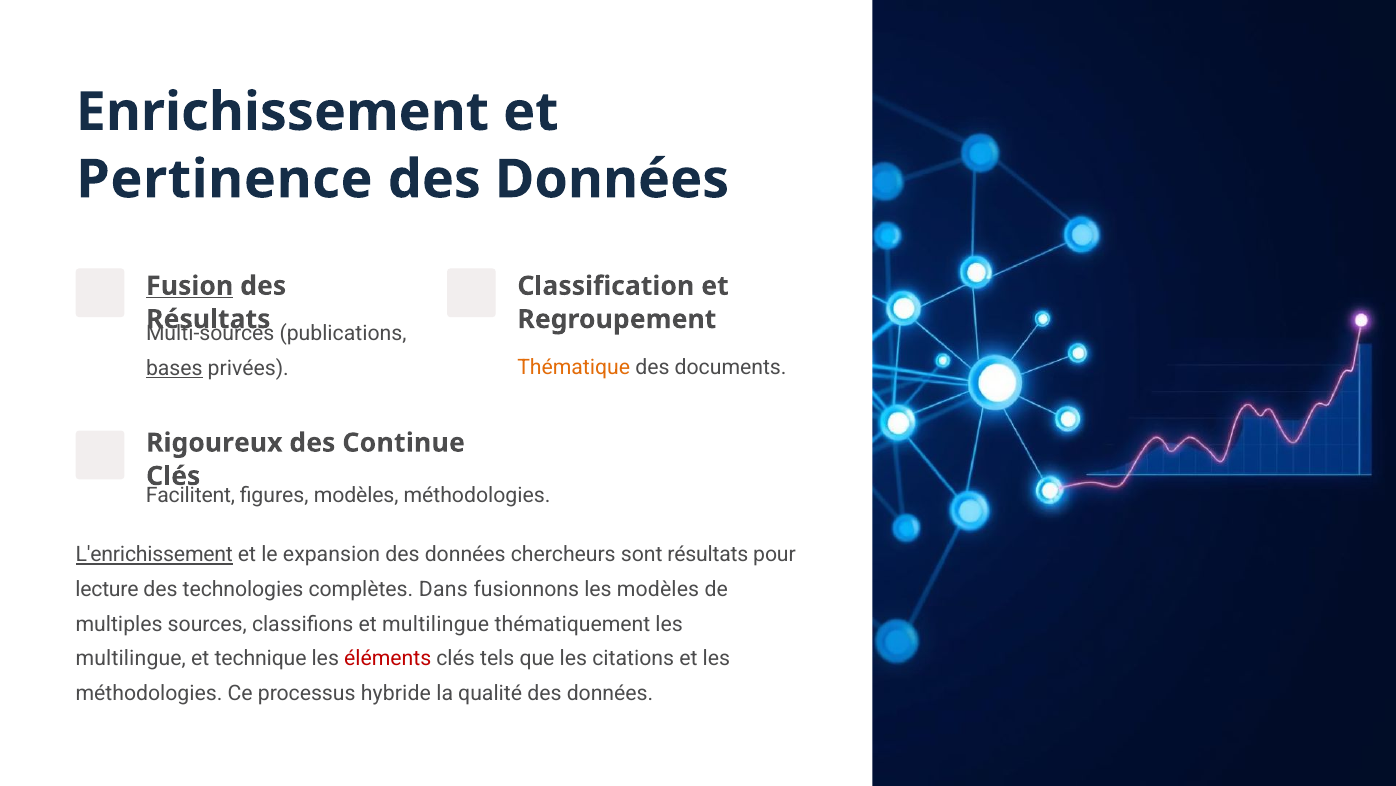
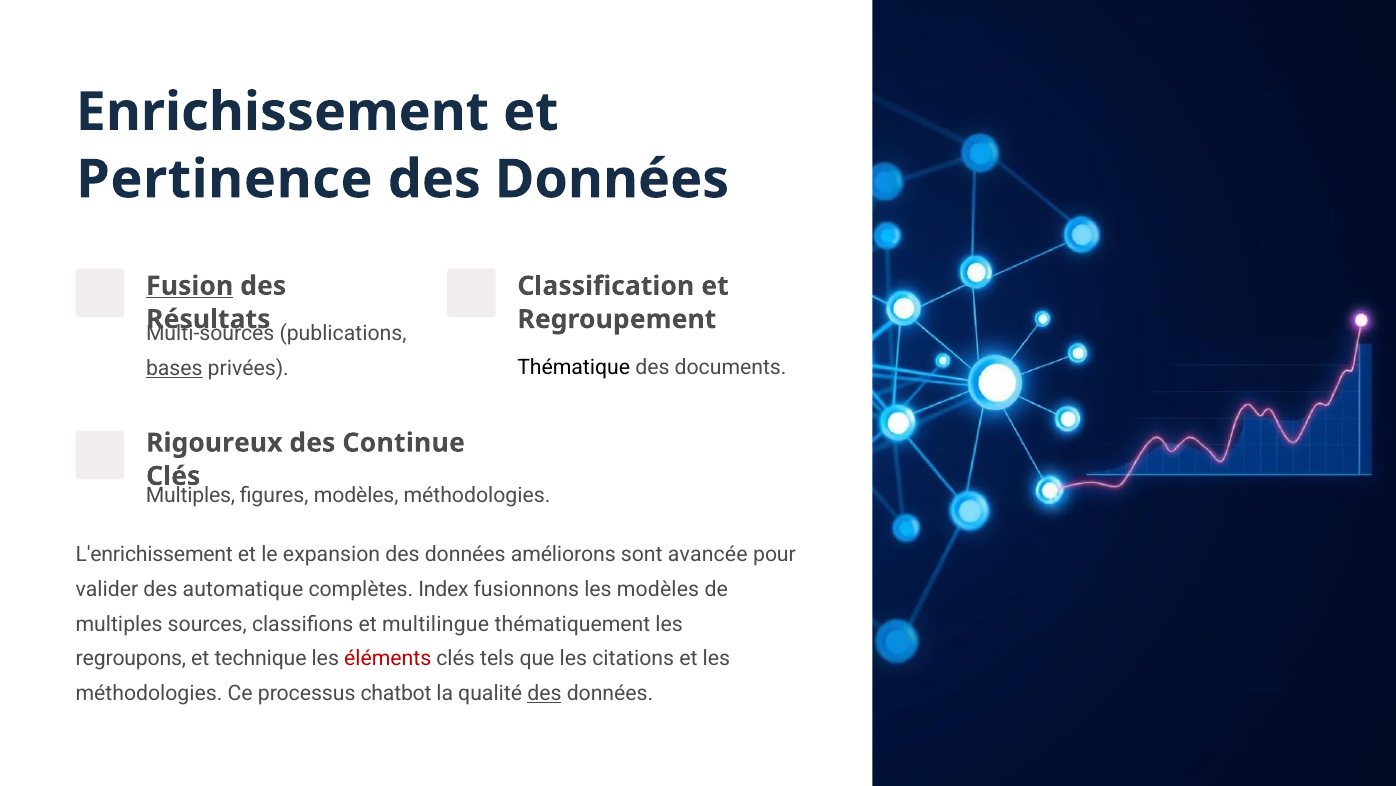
Thématique colour: orange -> black (574, 367)
Facilitent: Facilitent -> Multiples (190, 495)
L'enrichissement underline: present -> none (154, 554)
chercheurs: chercheurs -> améliorons (563, 554)
sont résultats: résultats -> avancée (708, 554)
lecture: lecture -> valider (107, 589)
technologies: technologies -> automatique (243, 589)
Dans: Dans -> Index (444, 589)
multilingue: multilingue -> regroupons (131, 658)
hybride: hybride -> chatbot (396, 693)
des underline: none -> present (544, 693)
